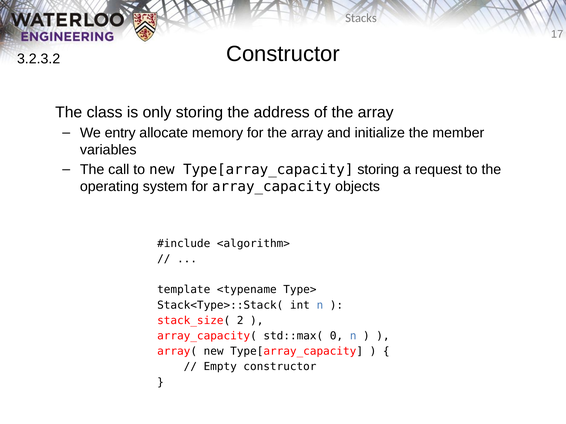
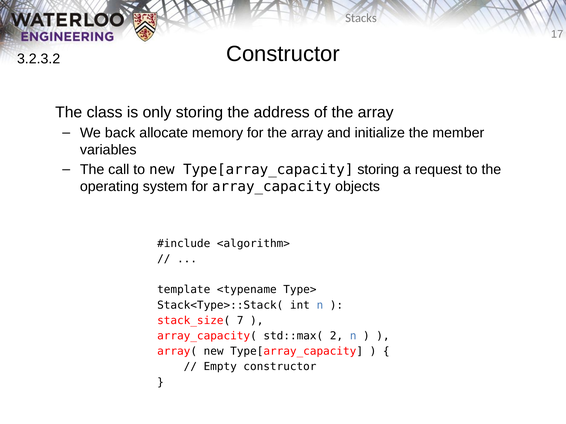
entry: entry -> back (120, 133)
2: 2 -> 7 (240, 321)
0: 0 -> 2 (336, 336)
